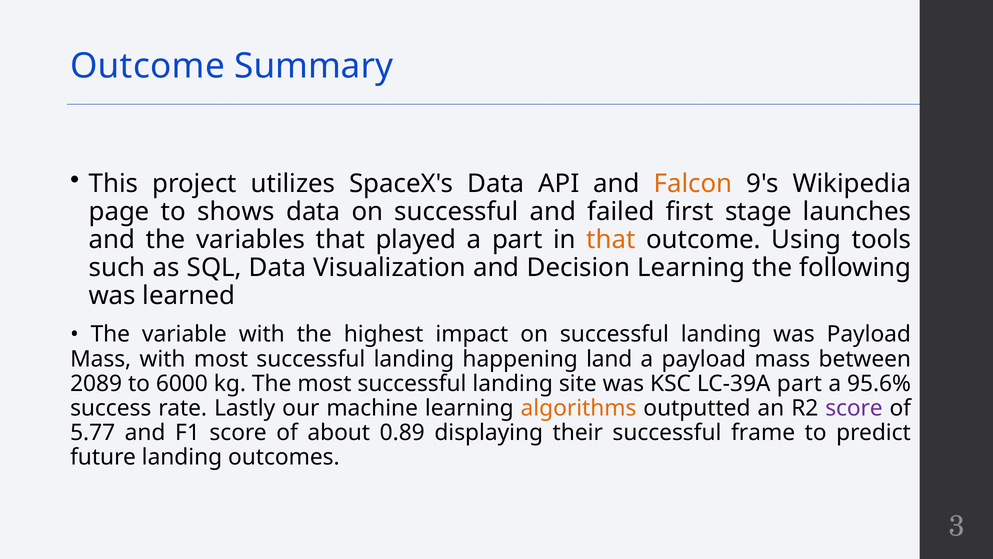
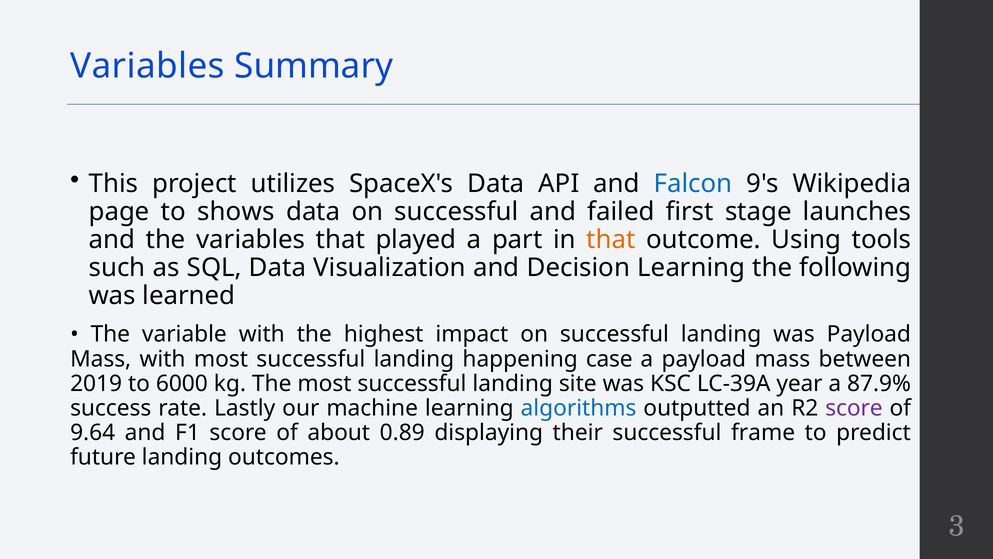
Outcome: Outcome -> Variables (147, 66)
Falcon colour: orange -> blue (693, 184)
land: land -> case (609, 359)
2089: 2089 -> 2019 (96, 383)
LC-39A part: part -> year (800, 383)
95.6%: 95.6% -> 87.9% (879, 383)
algorithms colour: orange -> blue (579, 408)
5.77: 5.77 -> 9.64 (93, 432)
